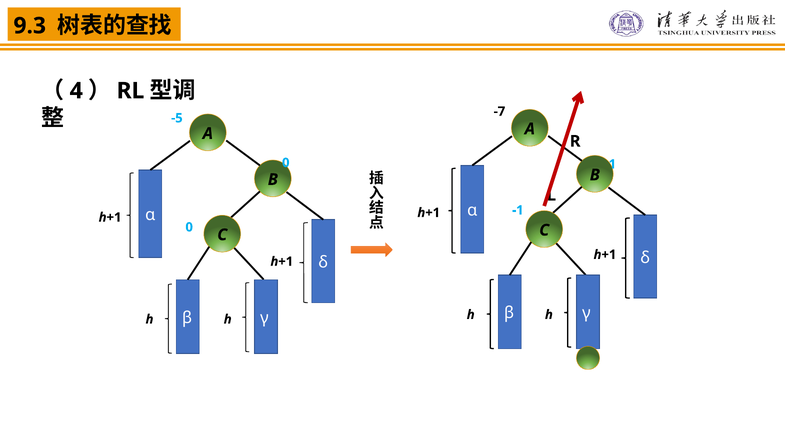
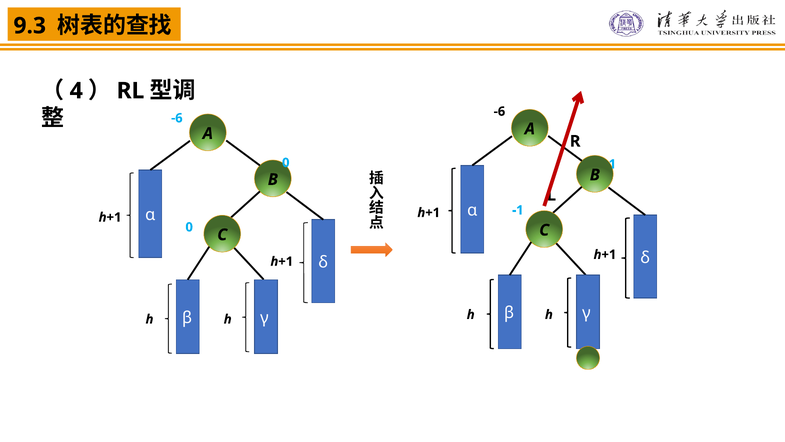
-7: -7 -> -6 (499, 111)
-5: -5 -> -6 (177, 118)
